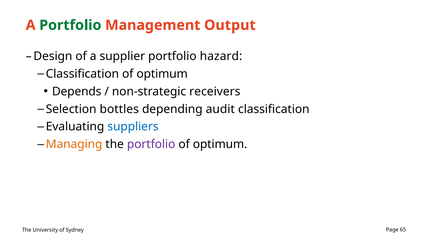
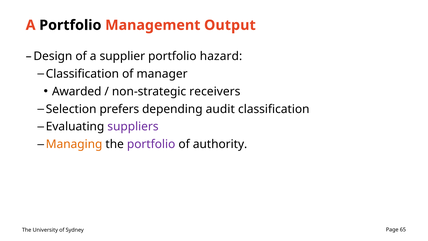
Portfolio colour: green -> black (70, 25)
Classification of optimum: optimum -> manager (162, 74)
Depends: Depends -> Awarded (77, 91)
bottles: bottles -> prefers (119, 109)
suppliers colour: blue -> purple (133, 127)
optimum: optimum -> authority (220, 144)
